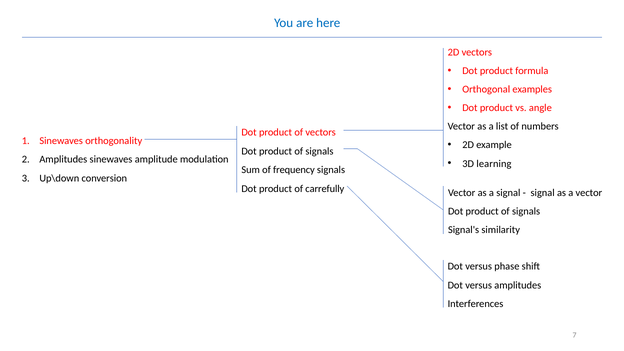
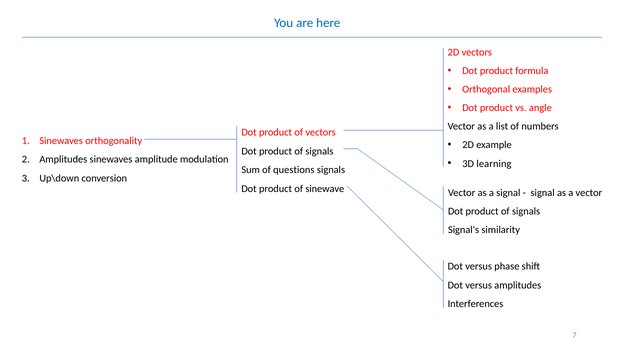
frequency: frequency -> questions (294, 170)
carrefully: carrefully -> sinewave (325, 189)
